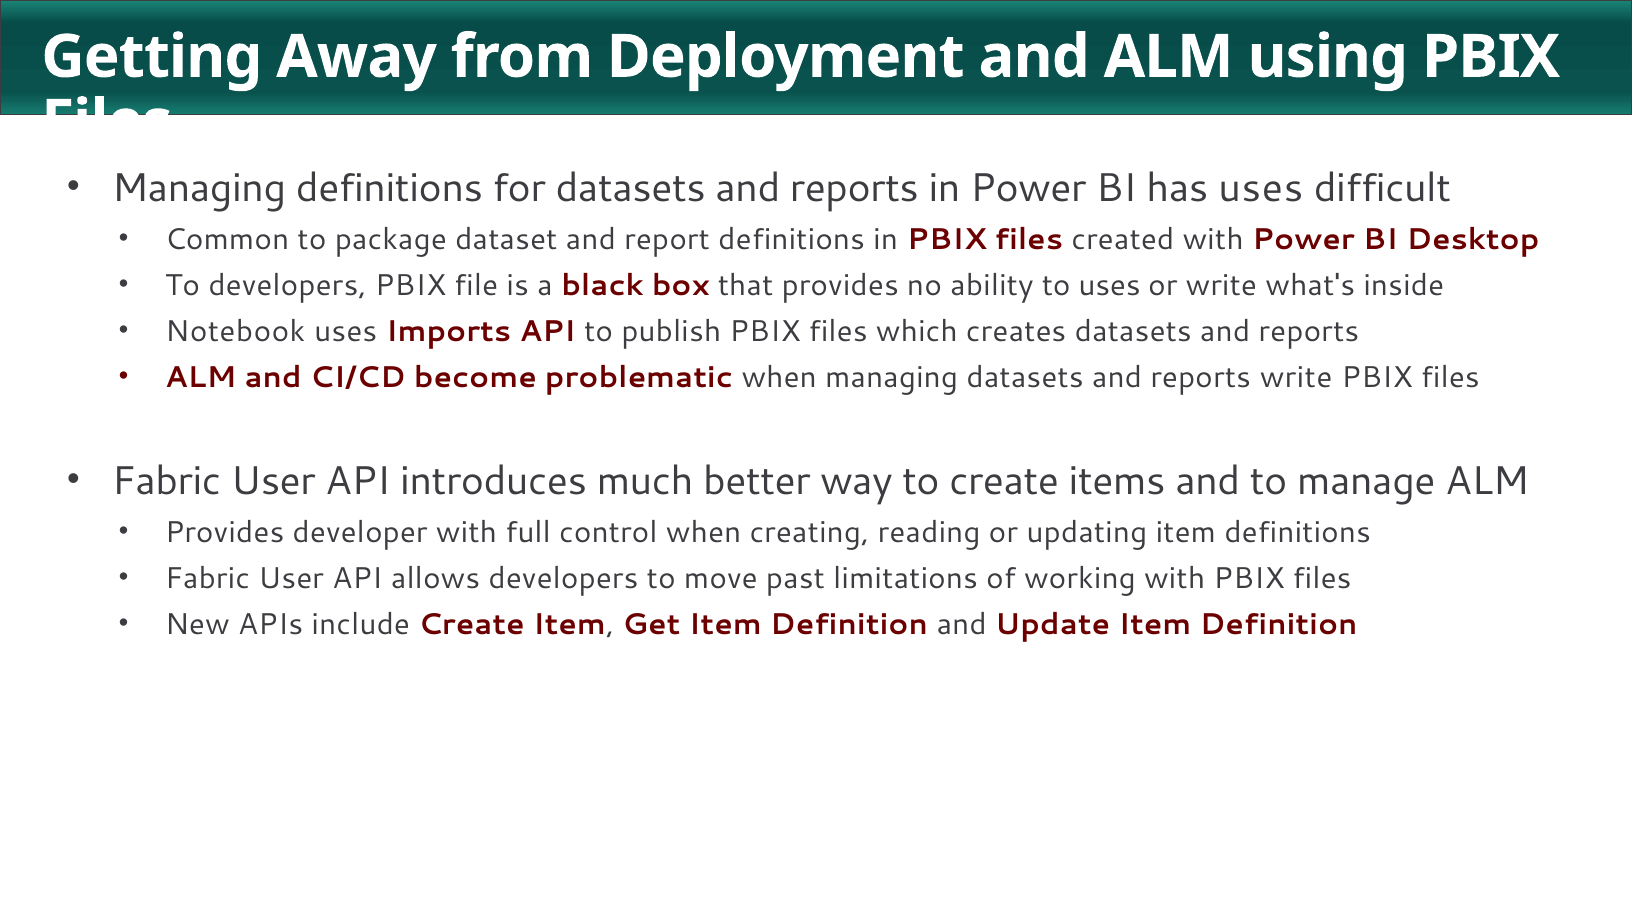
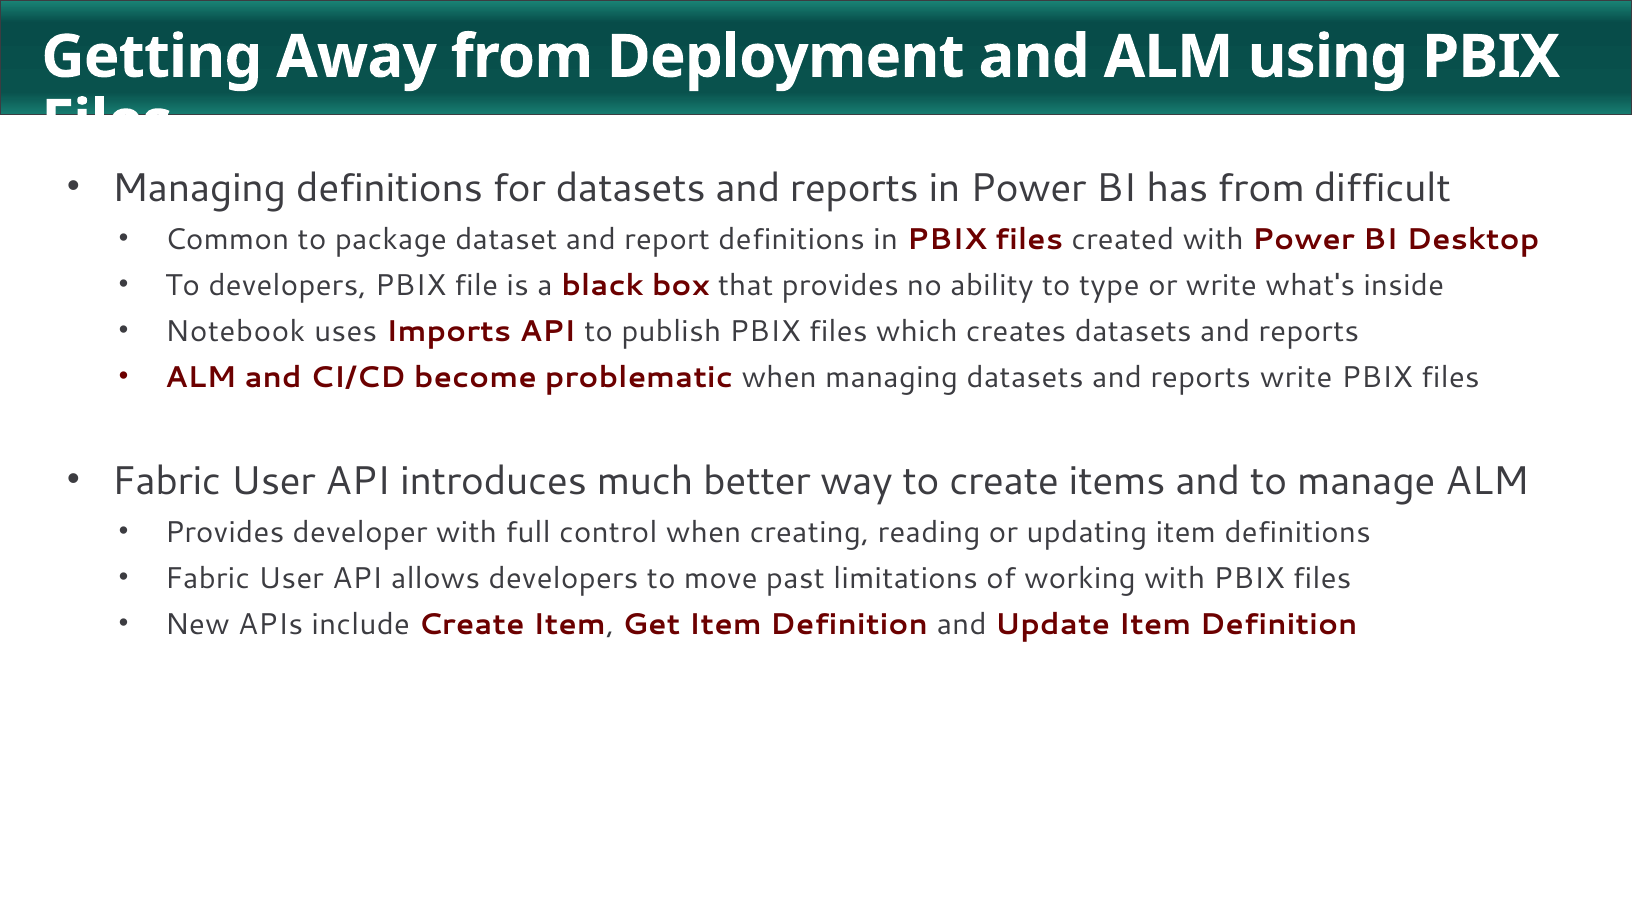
has uses: uses -> from (1261, 188)
to uses: uses -> type (1109, 285)
